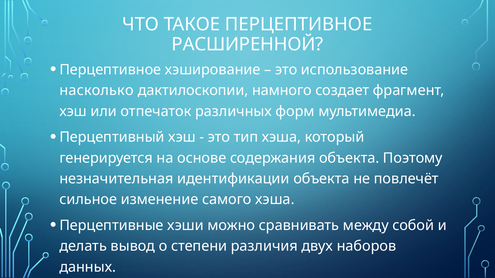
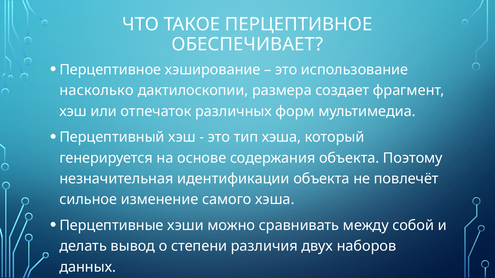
РАСШИРЕННОЙ: РАСШИРЕННОЙ -> ОБЕСПЕЧИВАЕТ (247, 44)
намного: намного -> размера (282, 91)
